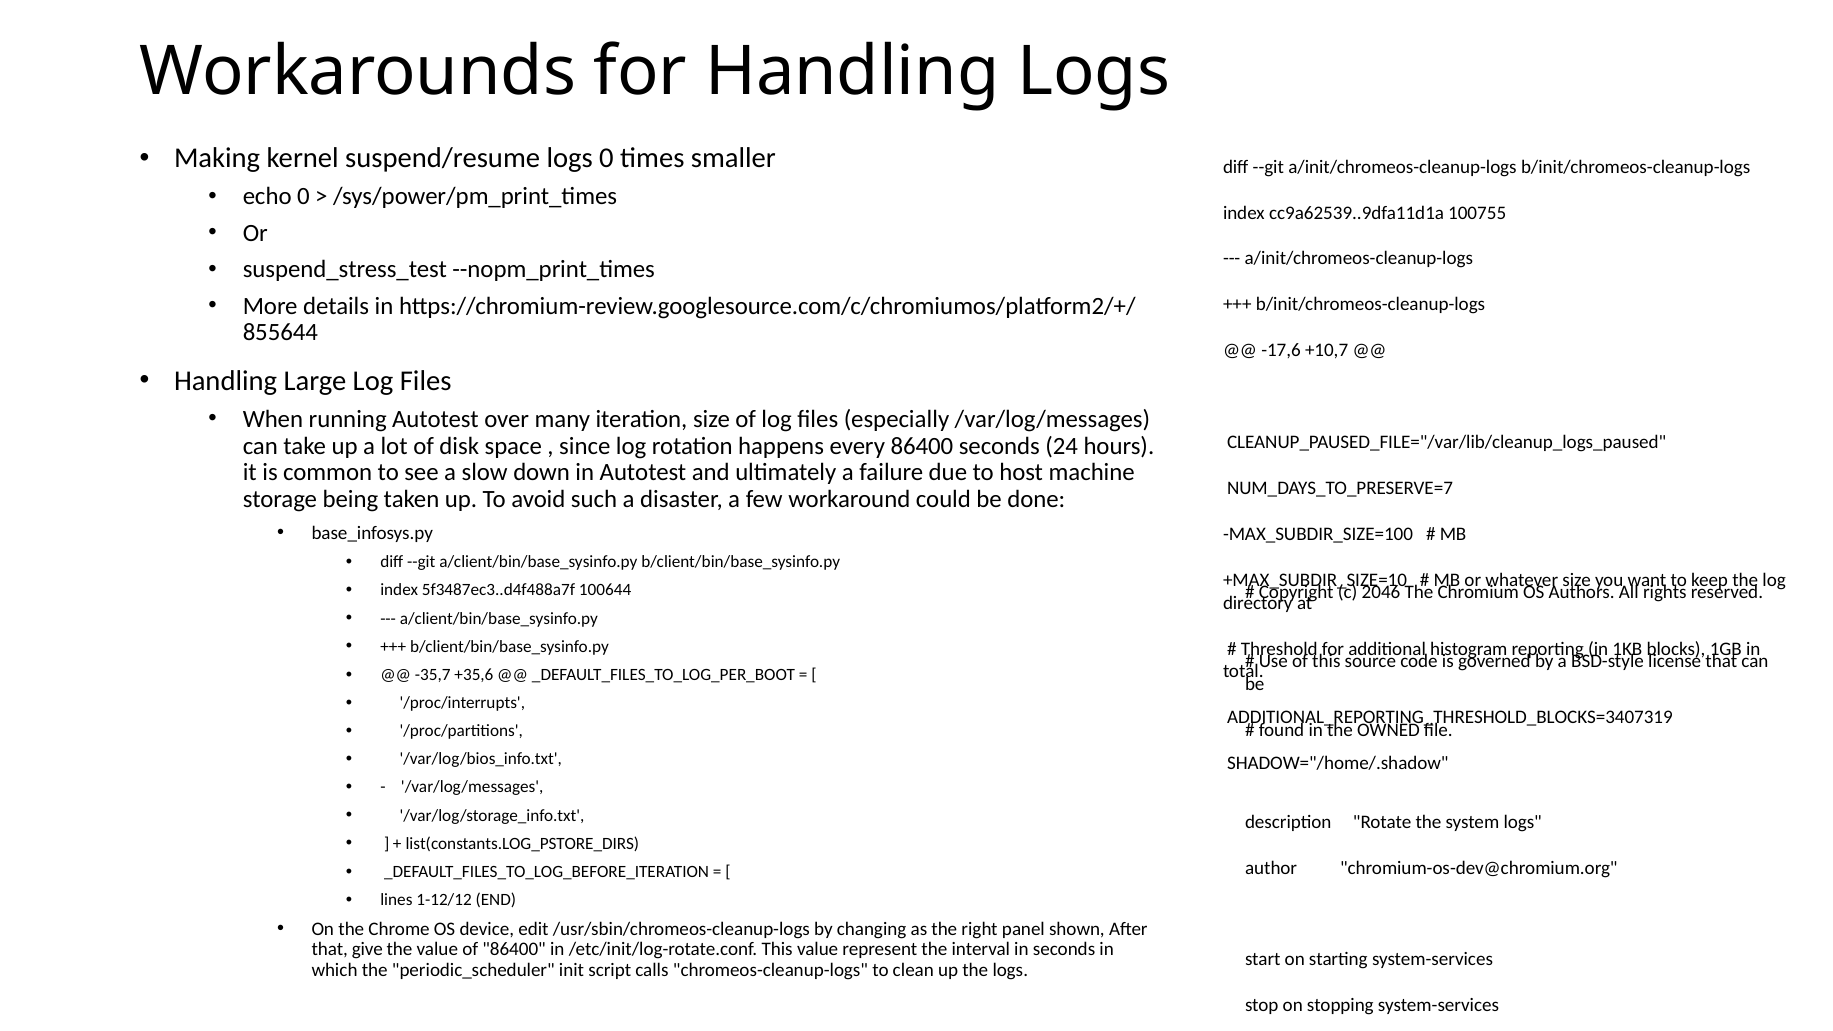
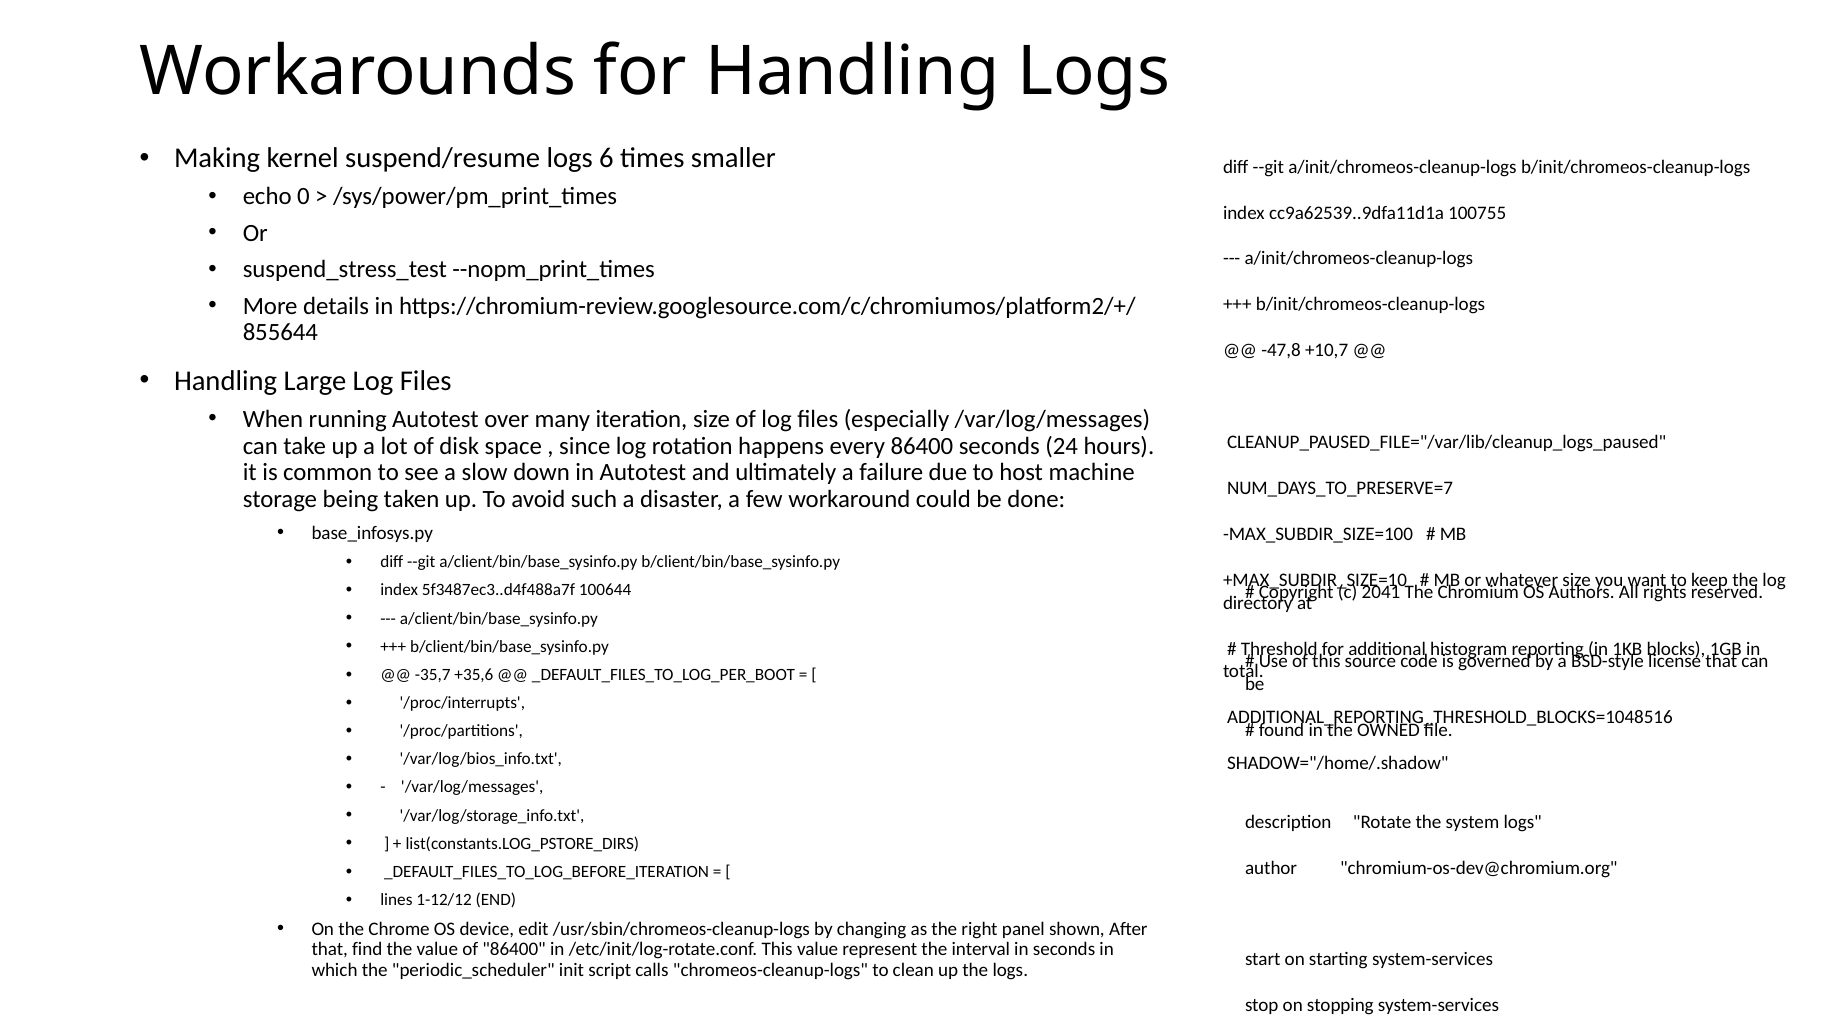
logs 0: 0 -> 6 (606, 158)
-17,6: -17,6 -> -47,8 (1281, 350)
2046: 2046 -> 2041 (1381, 593)
ADDITIONAL_REPORTING_THRESHOLD_BLOCKS=3407319: ADDITIONAL_REPORTING_THRESHOLD_BLOCKS=3407319 -> ADDITIONAL_REPORTING_THRESHOLD_BLOCKS=1048516 (1450, 718)
give: give -> find (367, 950)
